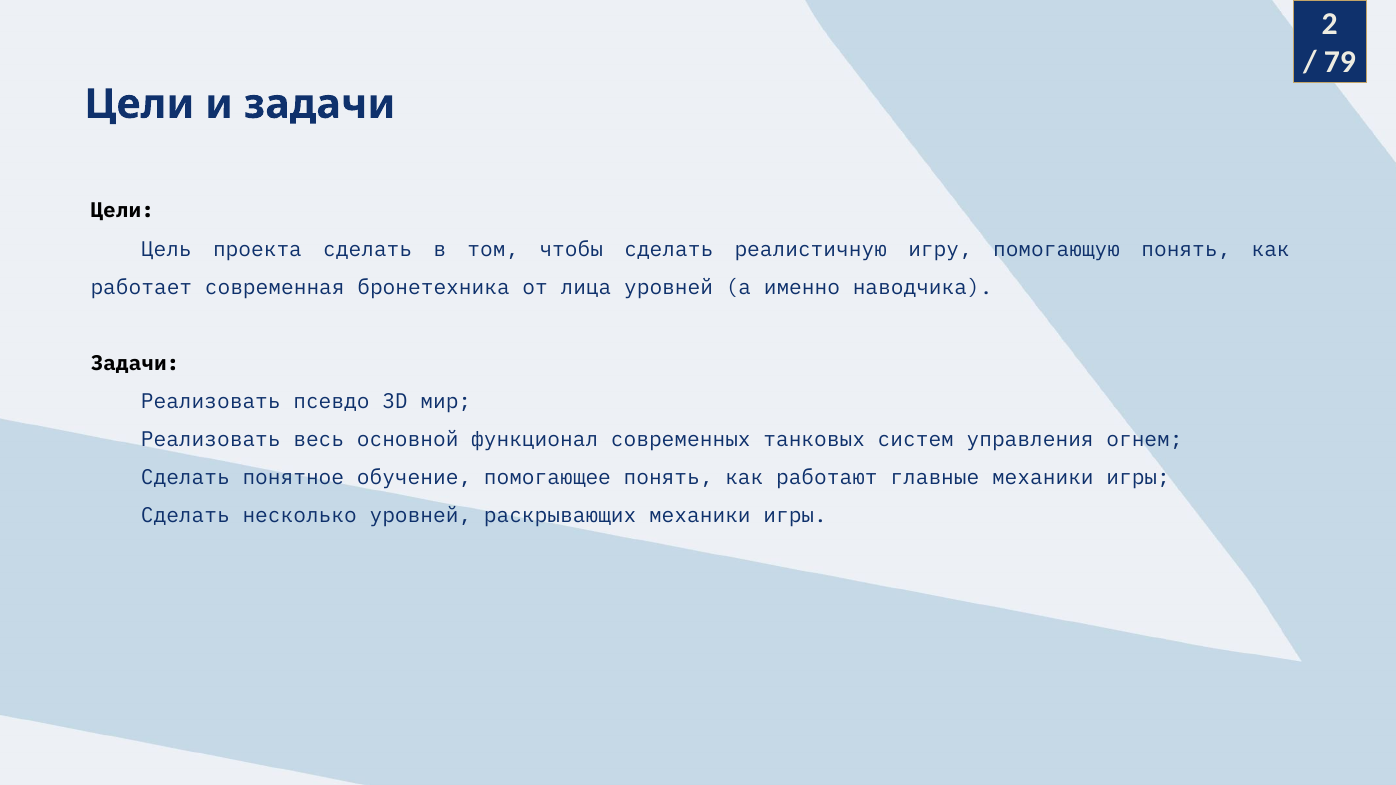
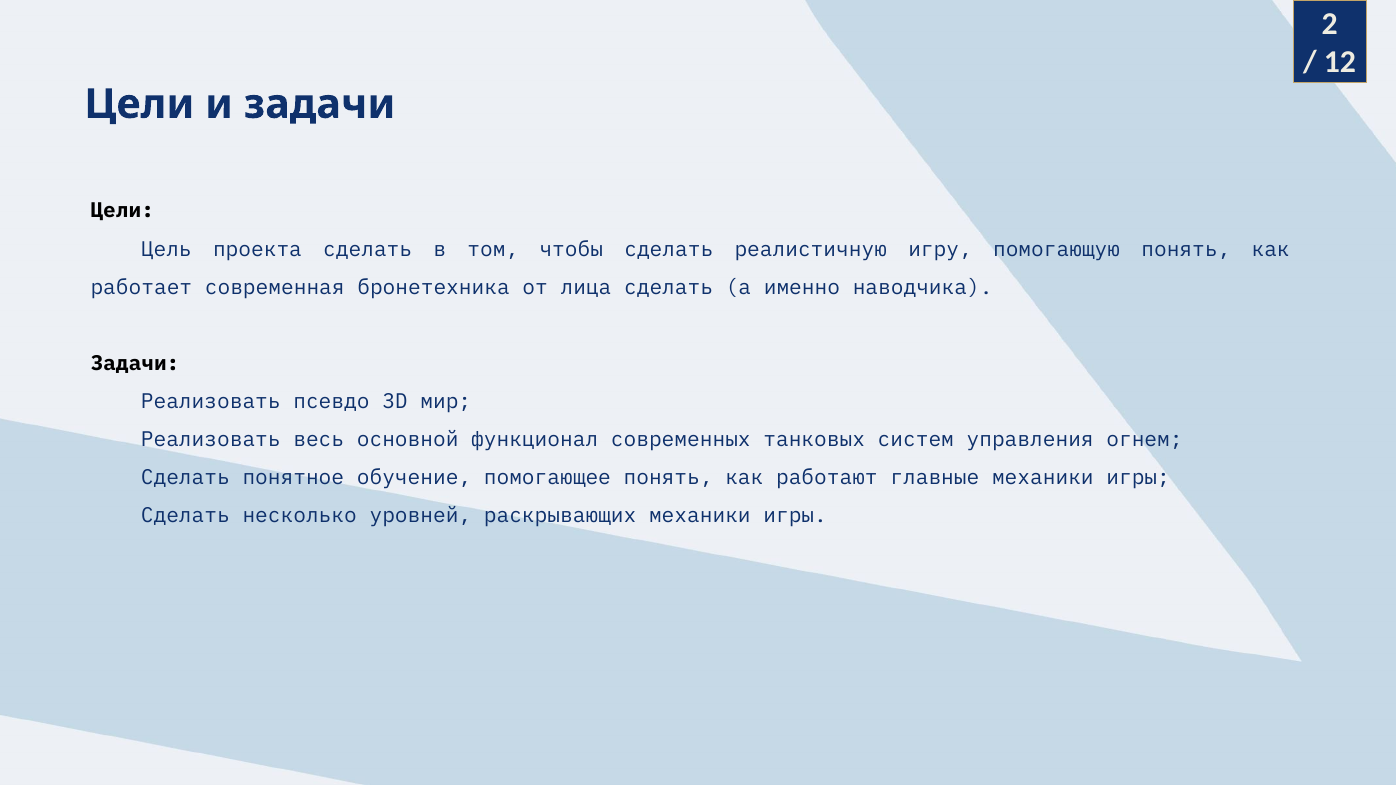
79: 79 -> 12 (1340, 62)
лица уровней: уровней -> сделать (669, 287)
